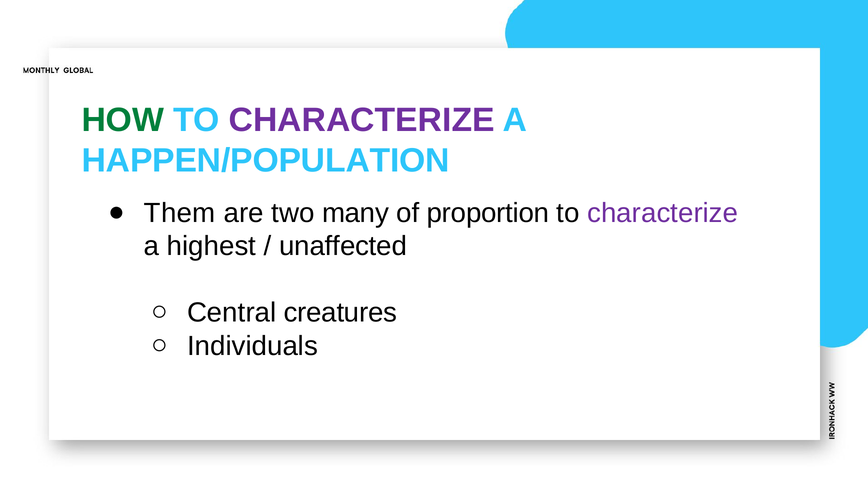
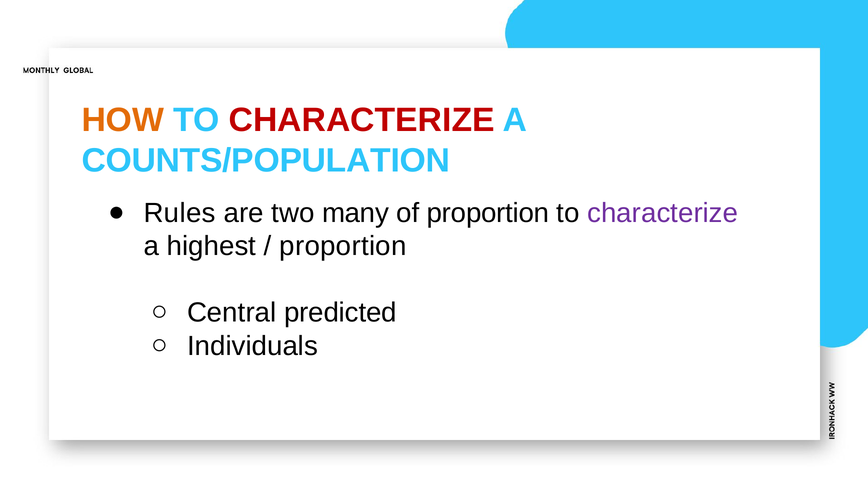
HOW colour: green -> orange (123, 120)
CHARACTERIZE colour: purple -> red (362, 120)
HAPPEN/POPULATION: HAPPEN/POPULATION -> COUNTS/POPULATION (266, 161)
Them: Them -> Rules (180, 213)
unaffected: unaffected -> proportion (343, 246)
creatures: creatures -> predicted (340, 313)
